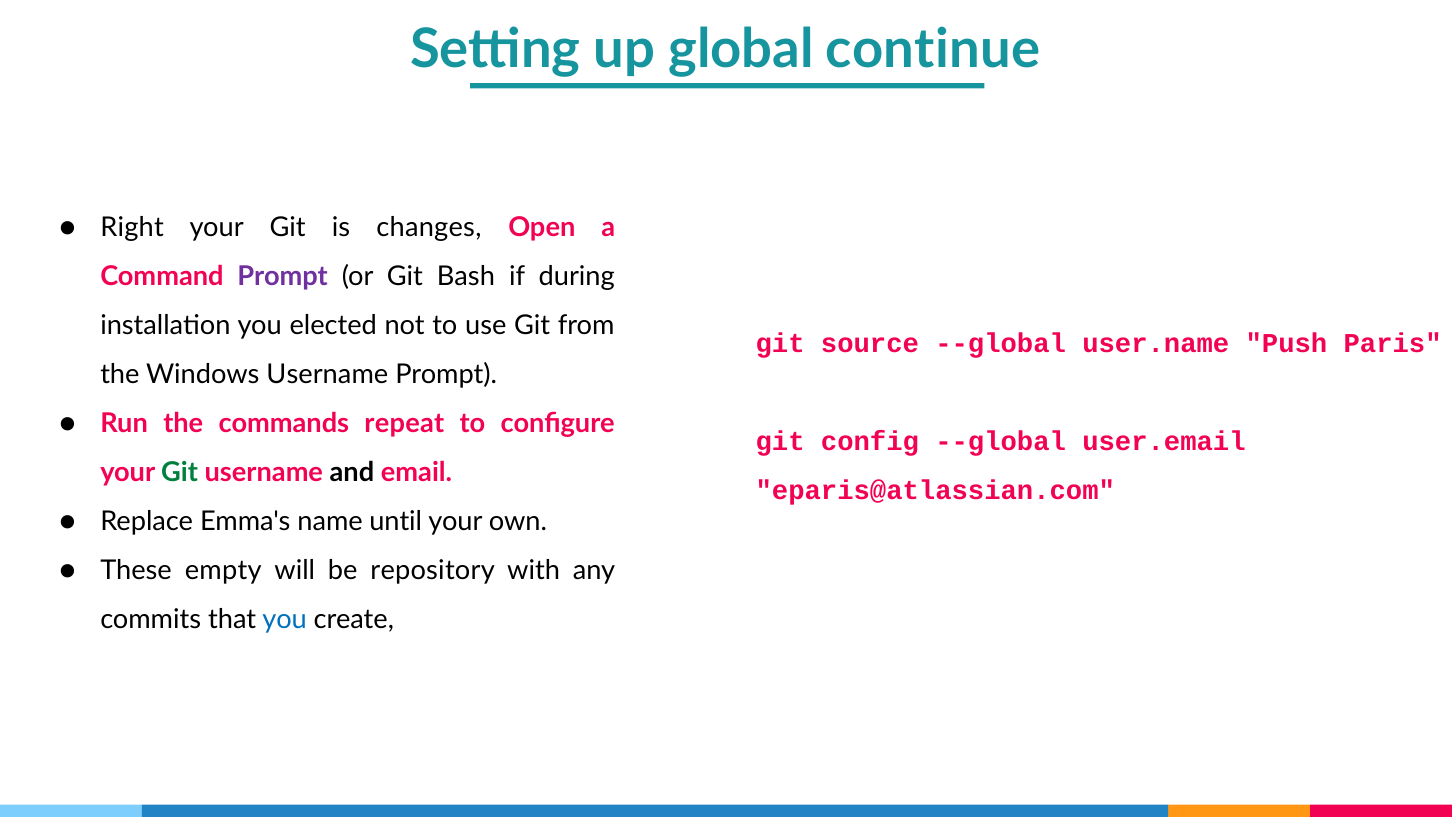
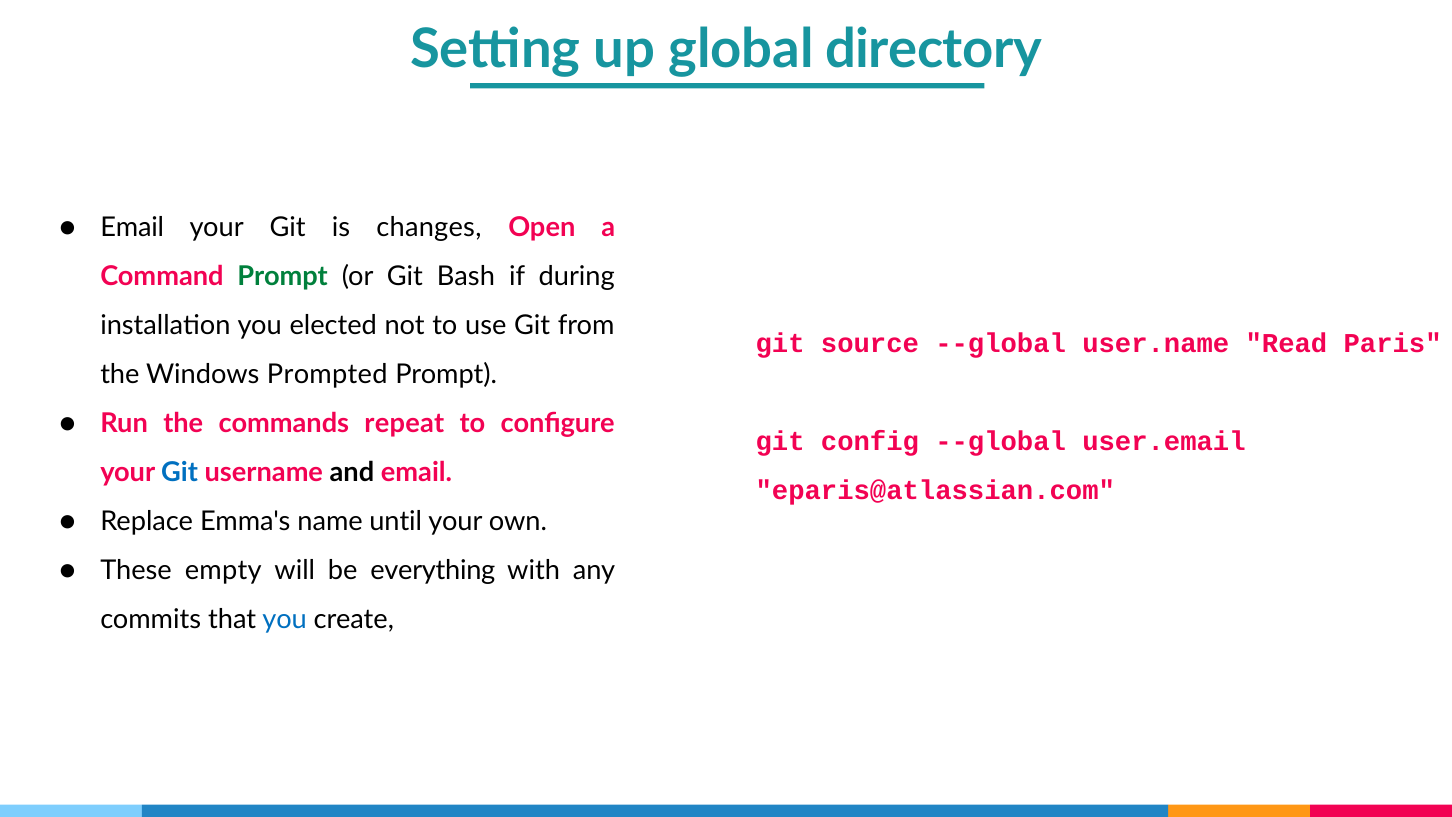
continue: continue -> directory (934, 50)
Right: Right -> Email (132, 227)
Prompt colour: purple -> green (283, 276)
Push: Push -> Read (1286, 343)
Windows Username: Username -> Prompted (327, 374)
Git colour: green -> blue (180, 472)
repository: repository -> everything (433, 570)
